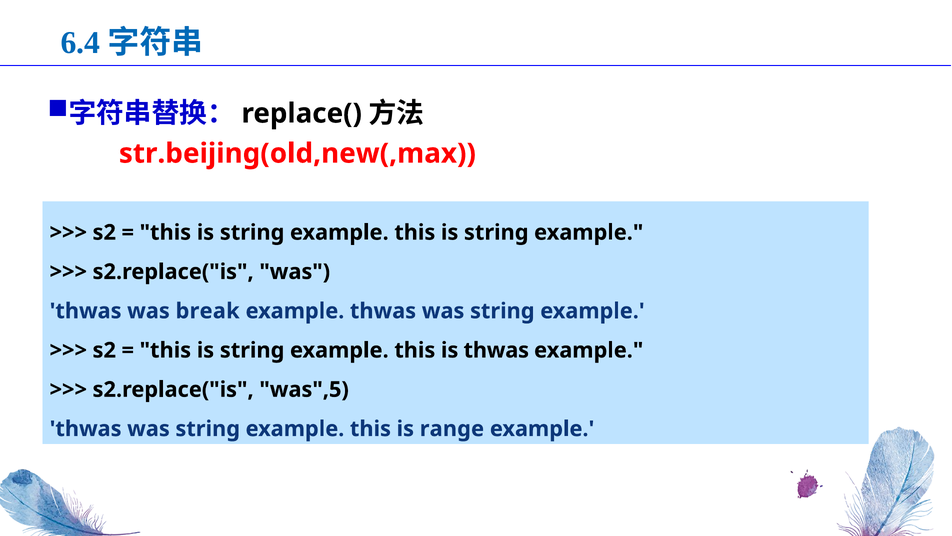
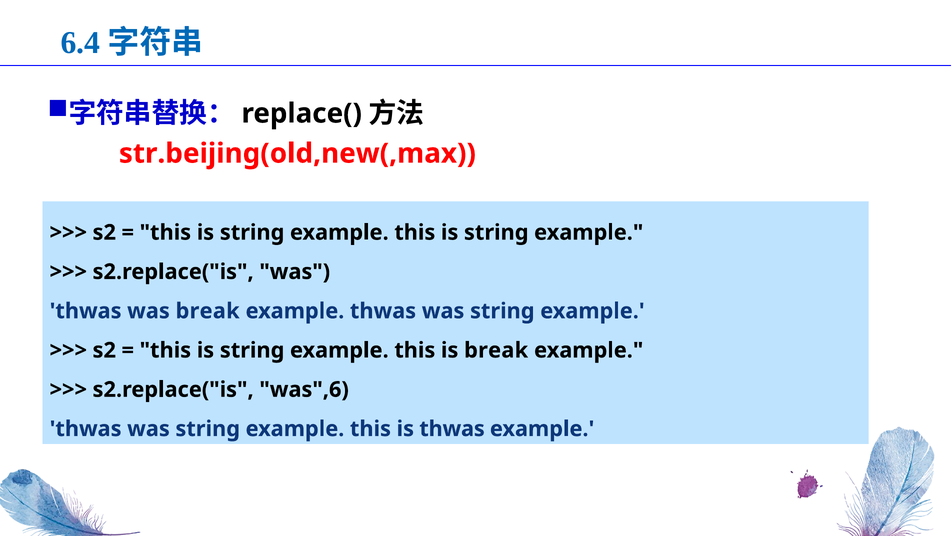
is thwas: thwas -> break (496, 350)
was",5: was",5 -> was",6 (304, 389)
is range: range -> thwas (452, 429)
